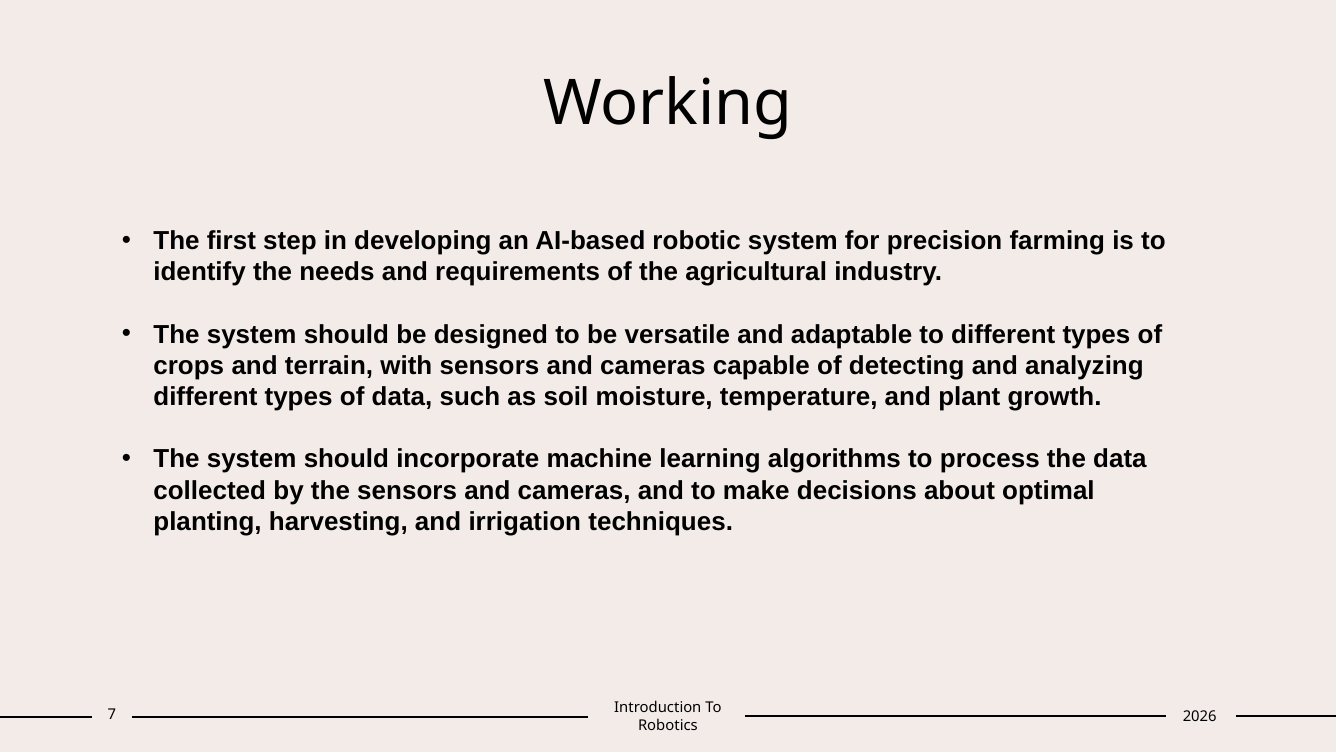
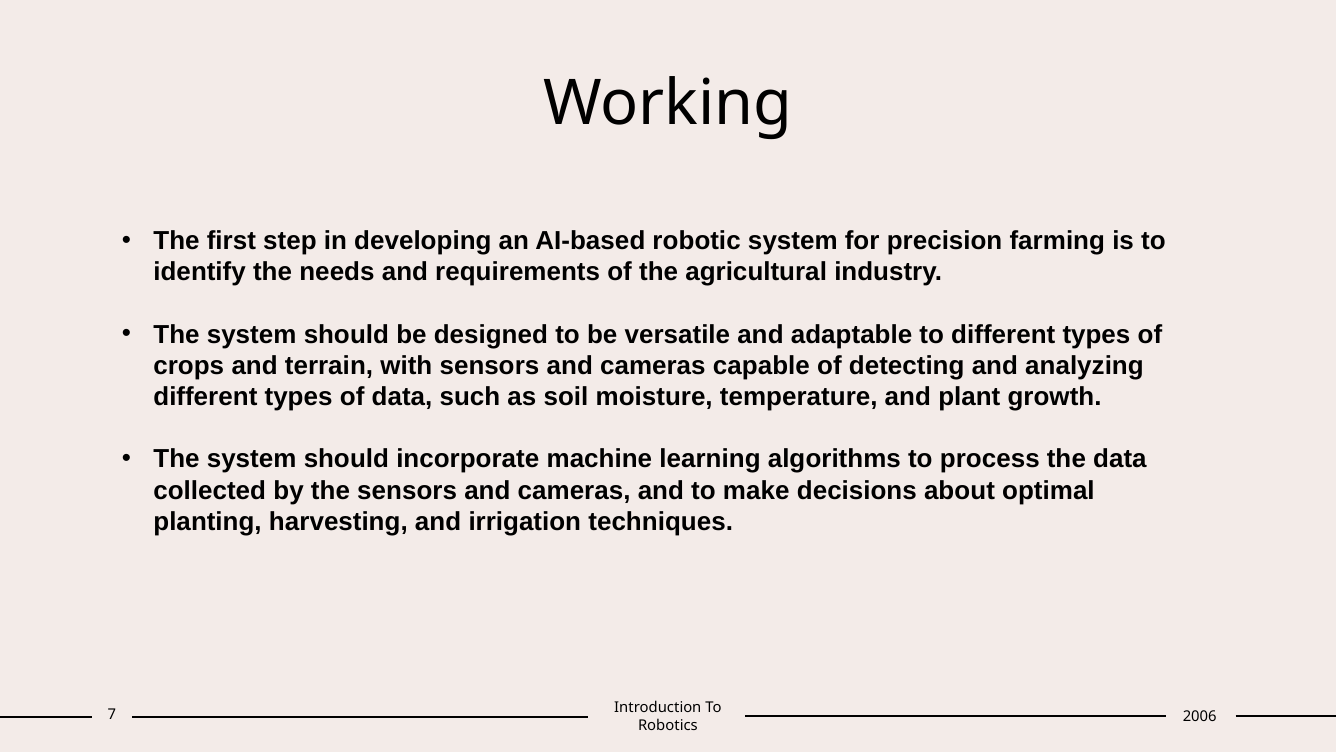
2026: 2026 -> 2006 (1200, 716)
